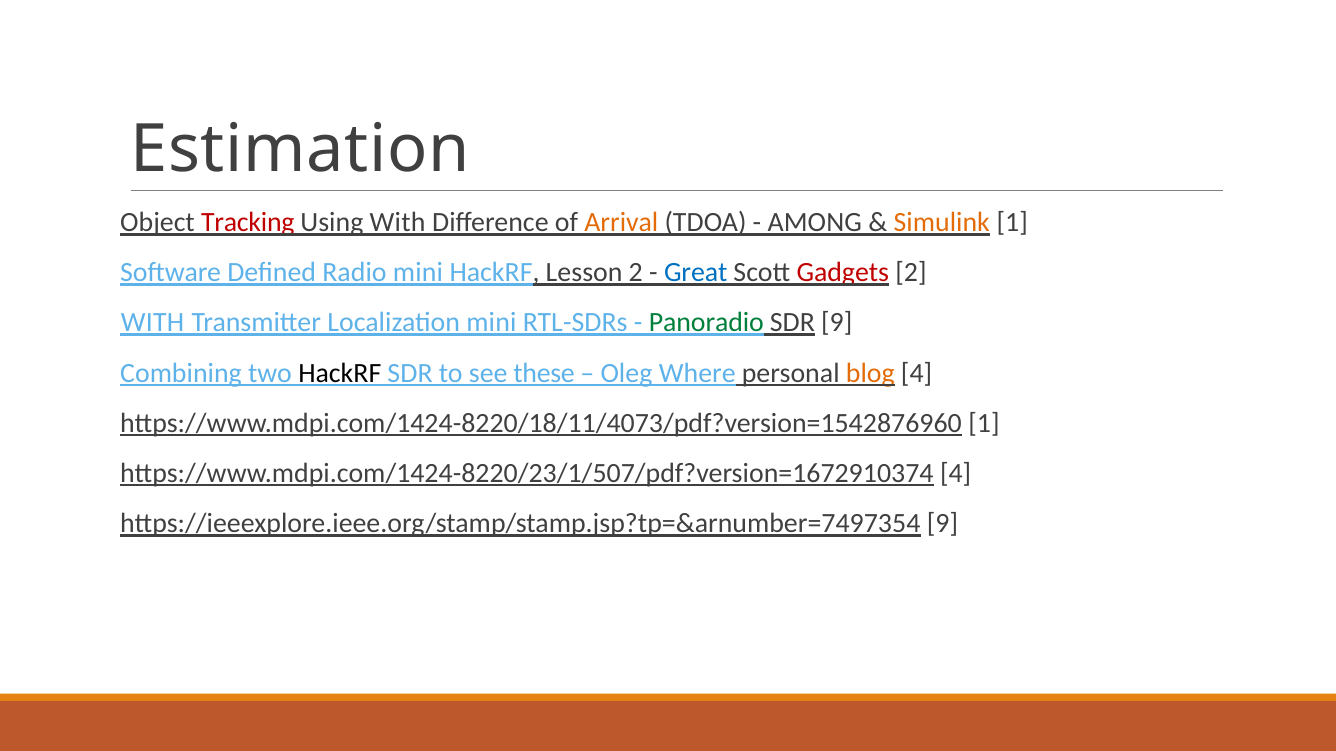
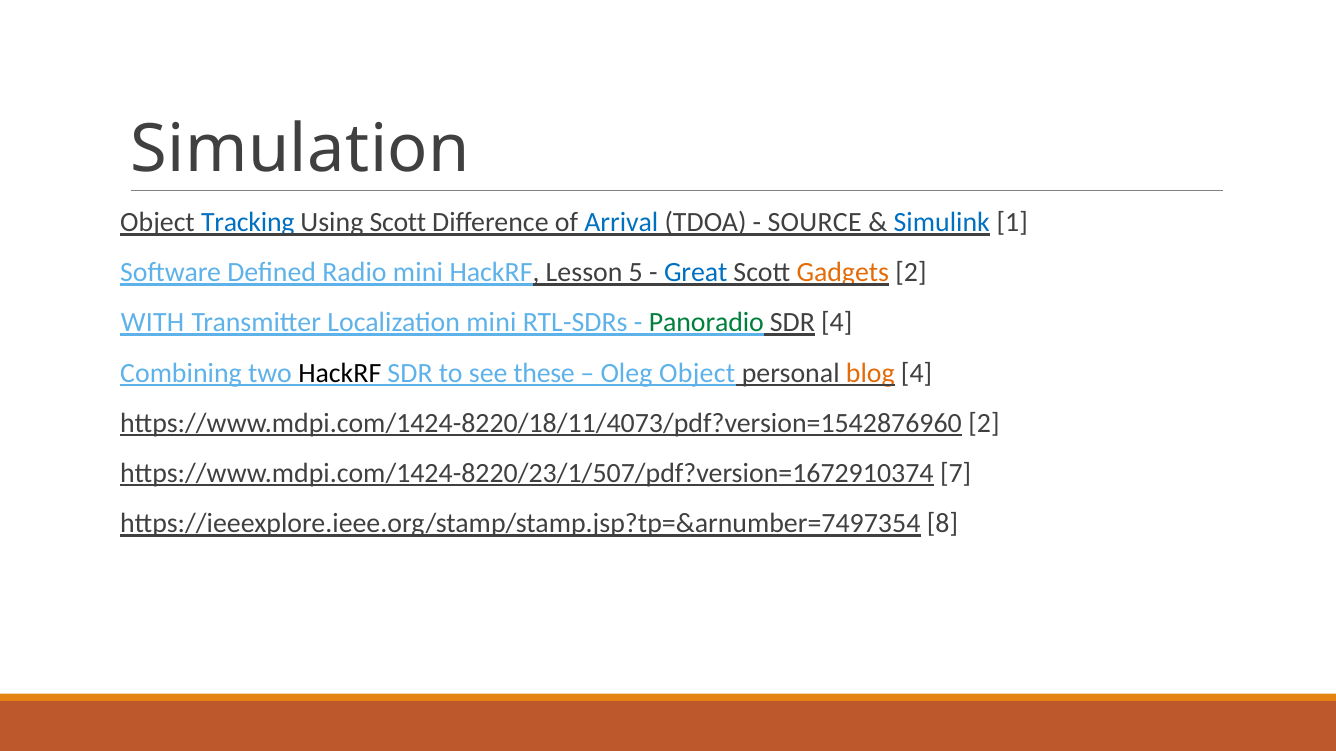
Estimation: Estimation -> Simulation (300, 150)
Tracking colour: red -> blue (248, 223)
Using With: With -> Scott (398, 223)
Arrival colour: orange -> blue (621, 223)
AMONG: AMONG -> SOURCE (815, 223)
Simulink colour: orange -> blue (942, 223)
Lesson 2: 2 -> 5 (636, 273)
Gadgets colour: red -> orange (843, 273)
SDR 9: 9 -> 4 (837, 323)
Oleg Where: Where -> Object (697, 373)
https://www.mdpi.com/1424-8220/18/11/4073/pdf?version=1542876960 1: 1 -> 2 (984, 423)
https://www.mdpi.com/1424-8220/23/1/507/pdf?version=1672910374 4: 4 -> 7 (956, 473)
https://ieeexplore.ieee.org/stamp/stamp.jsp?tp=&arnumber=7497354 9: 9 -> 8 (942, 524)
